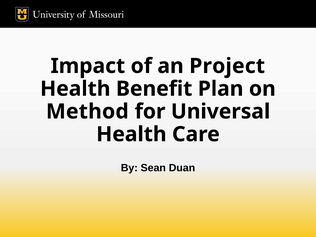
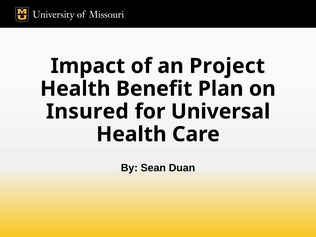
Method: Method -> Insured (87, 112)
